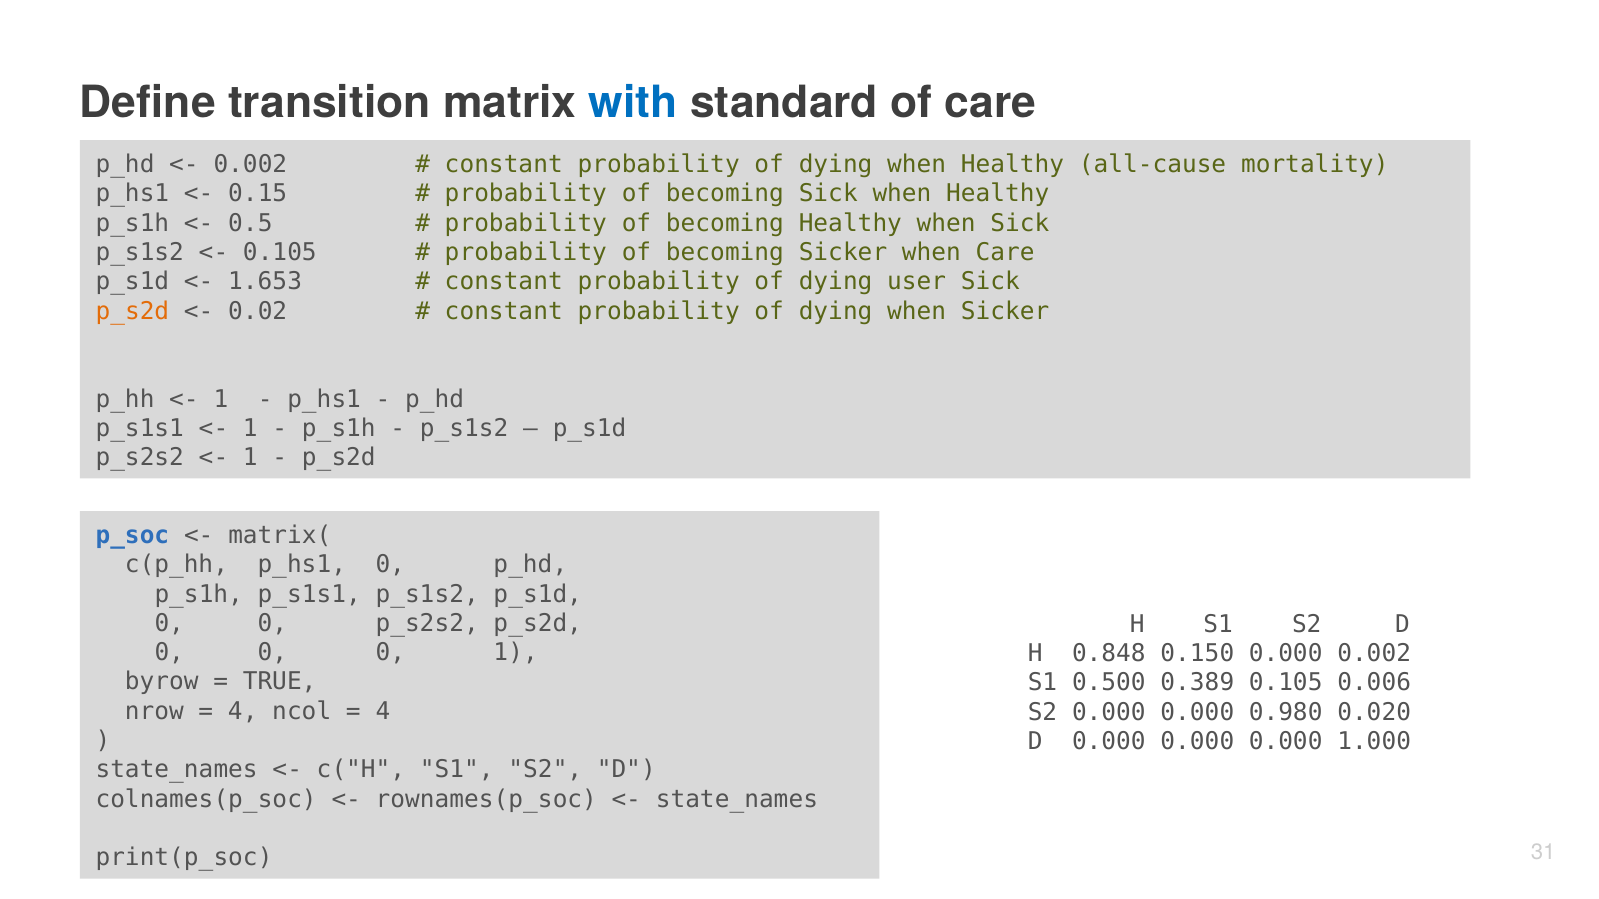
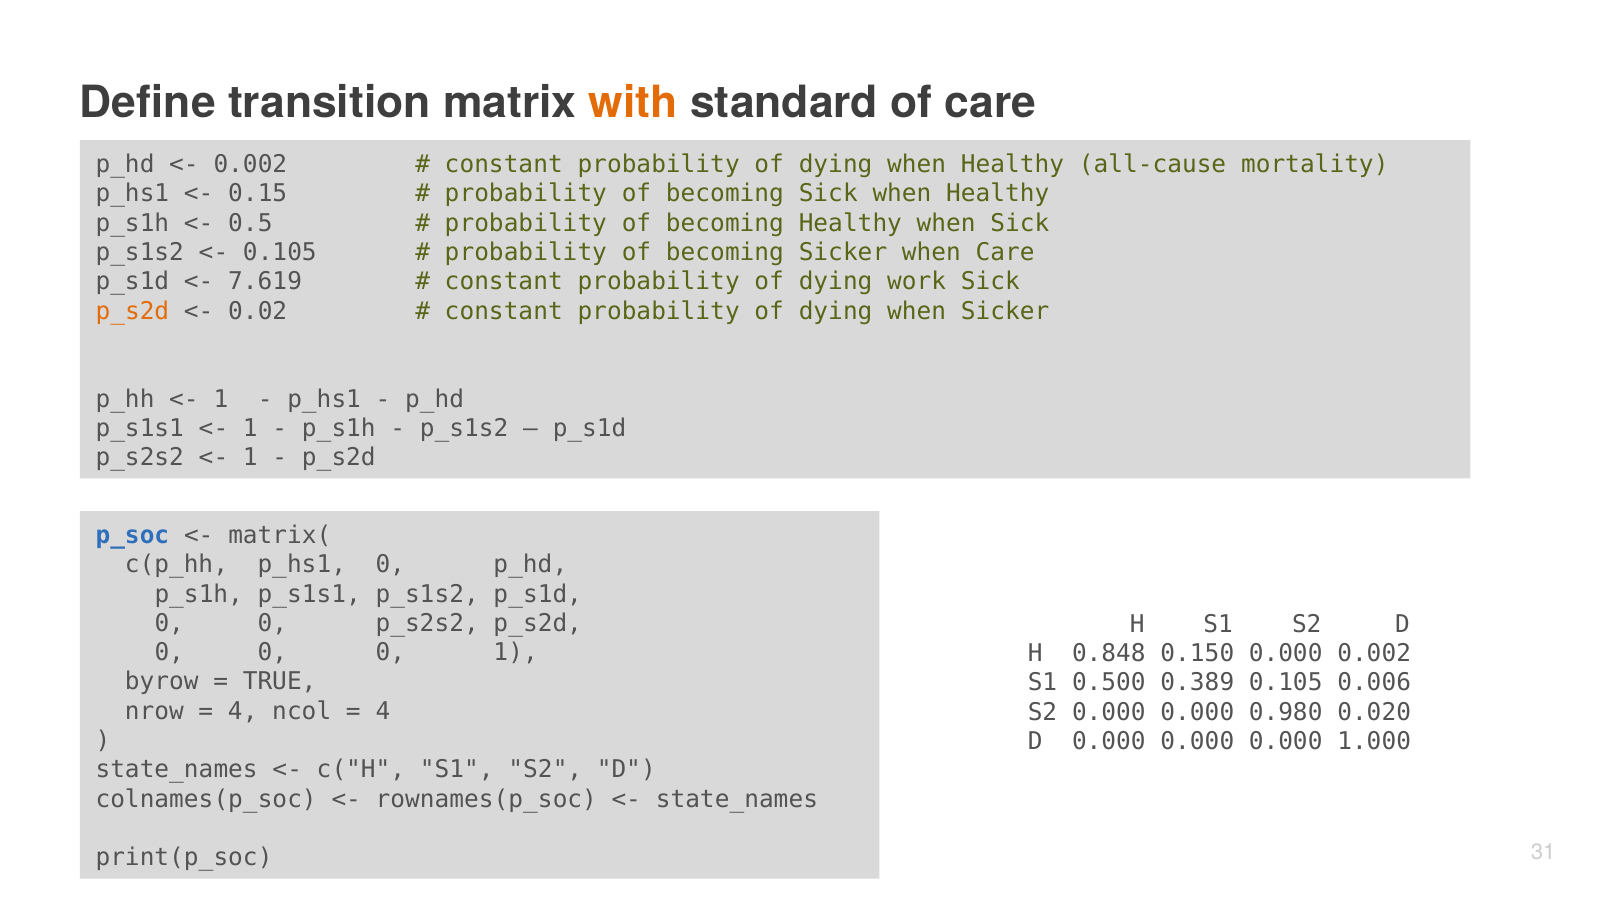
with colour: blue -> orange (633, 103)
1.653: 1.653 -> 7.619 (265, 282)
user: user -> work (917, 282)
